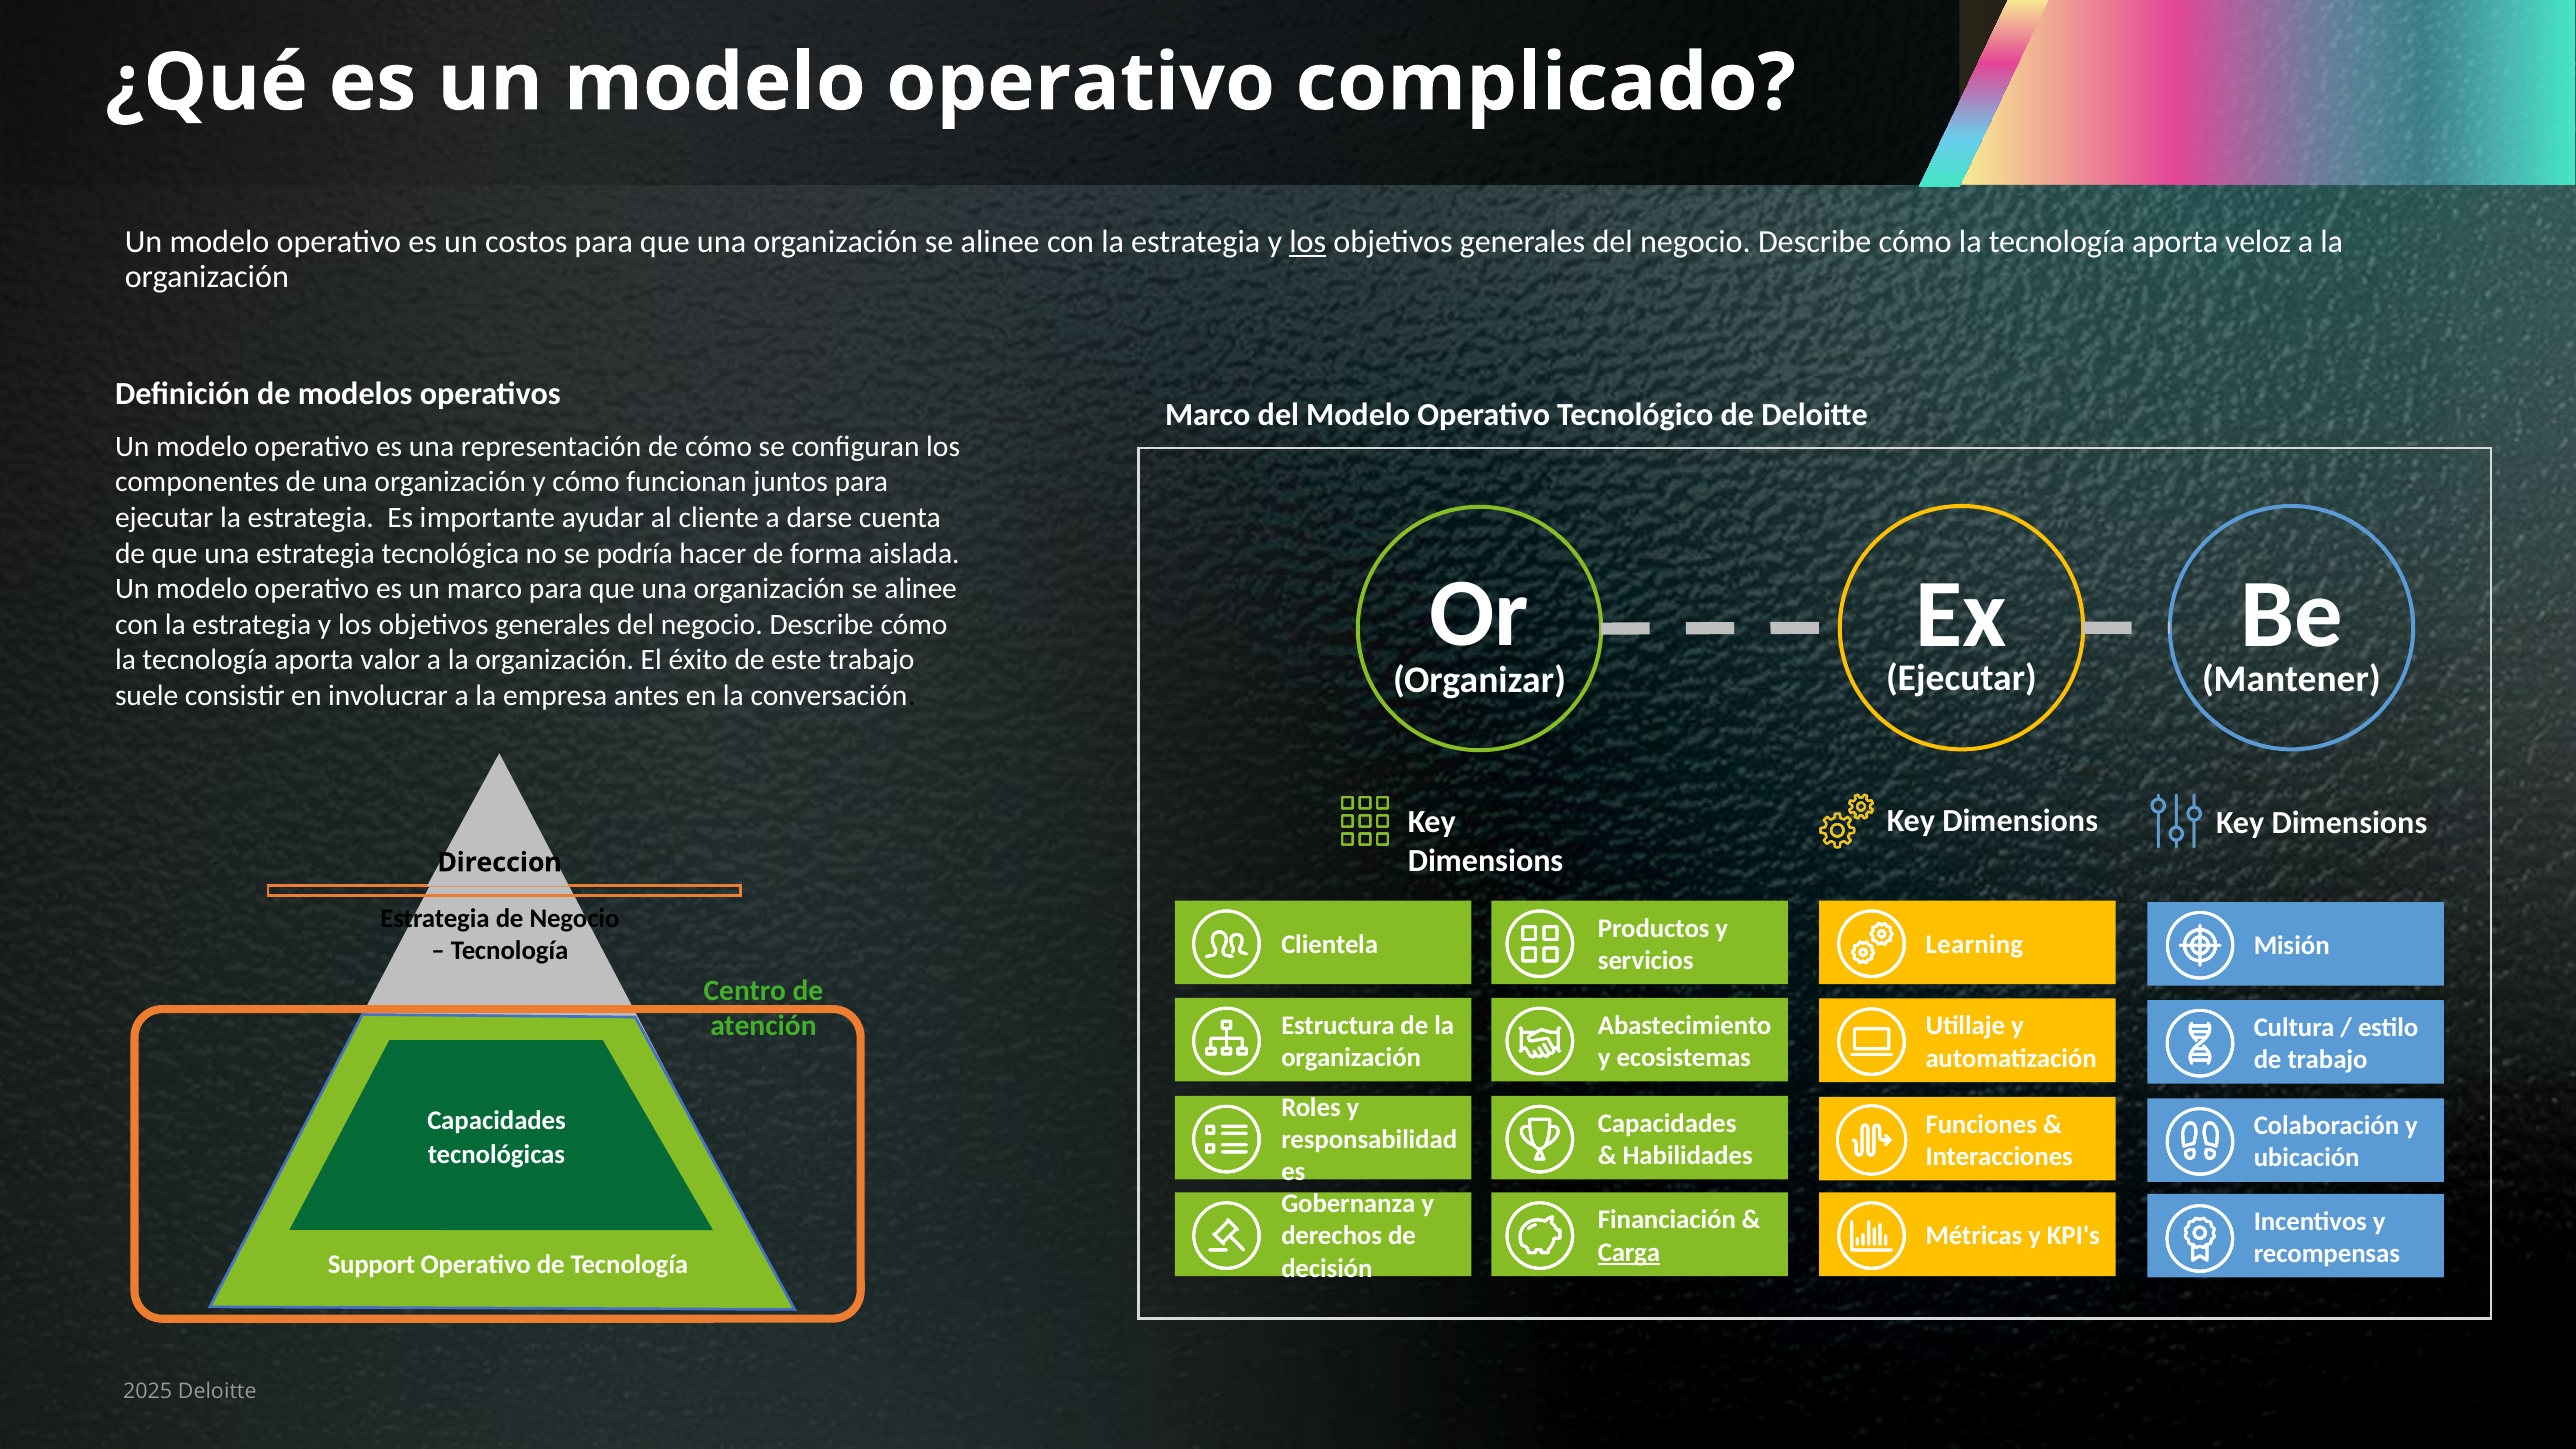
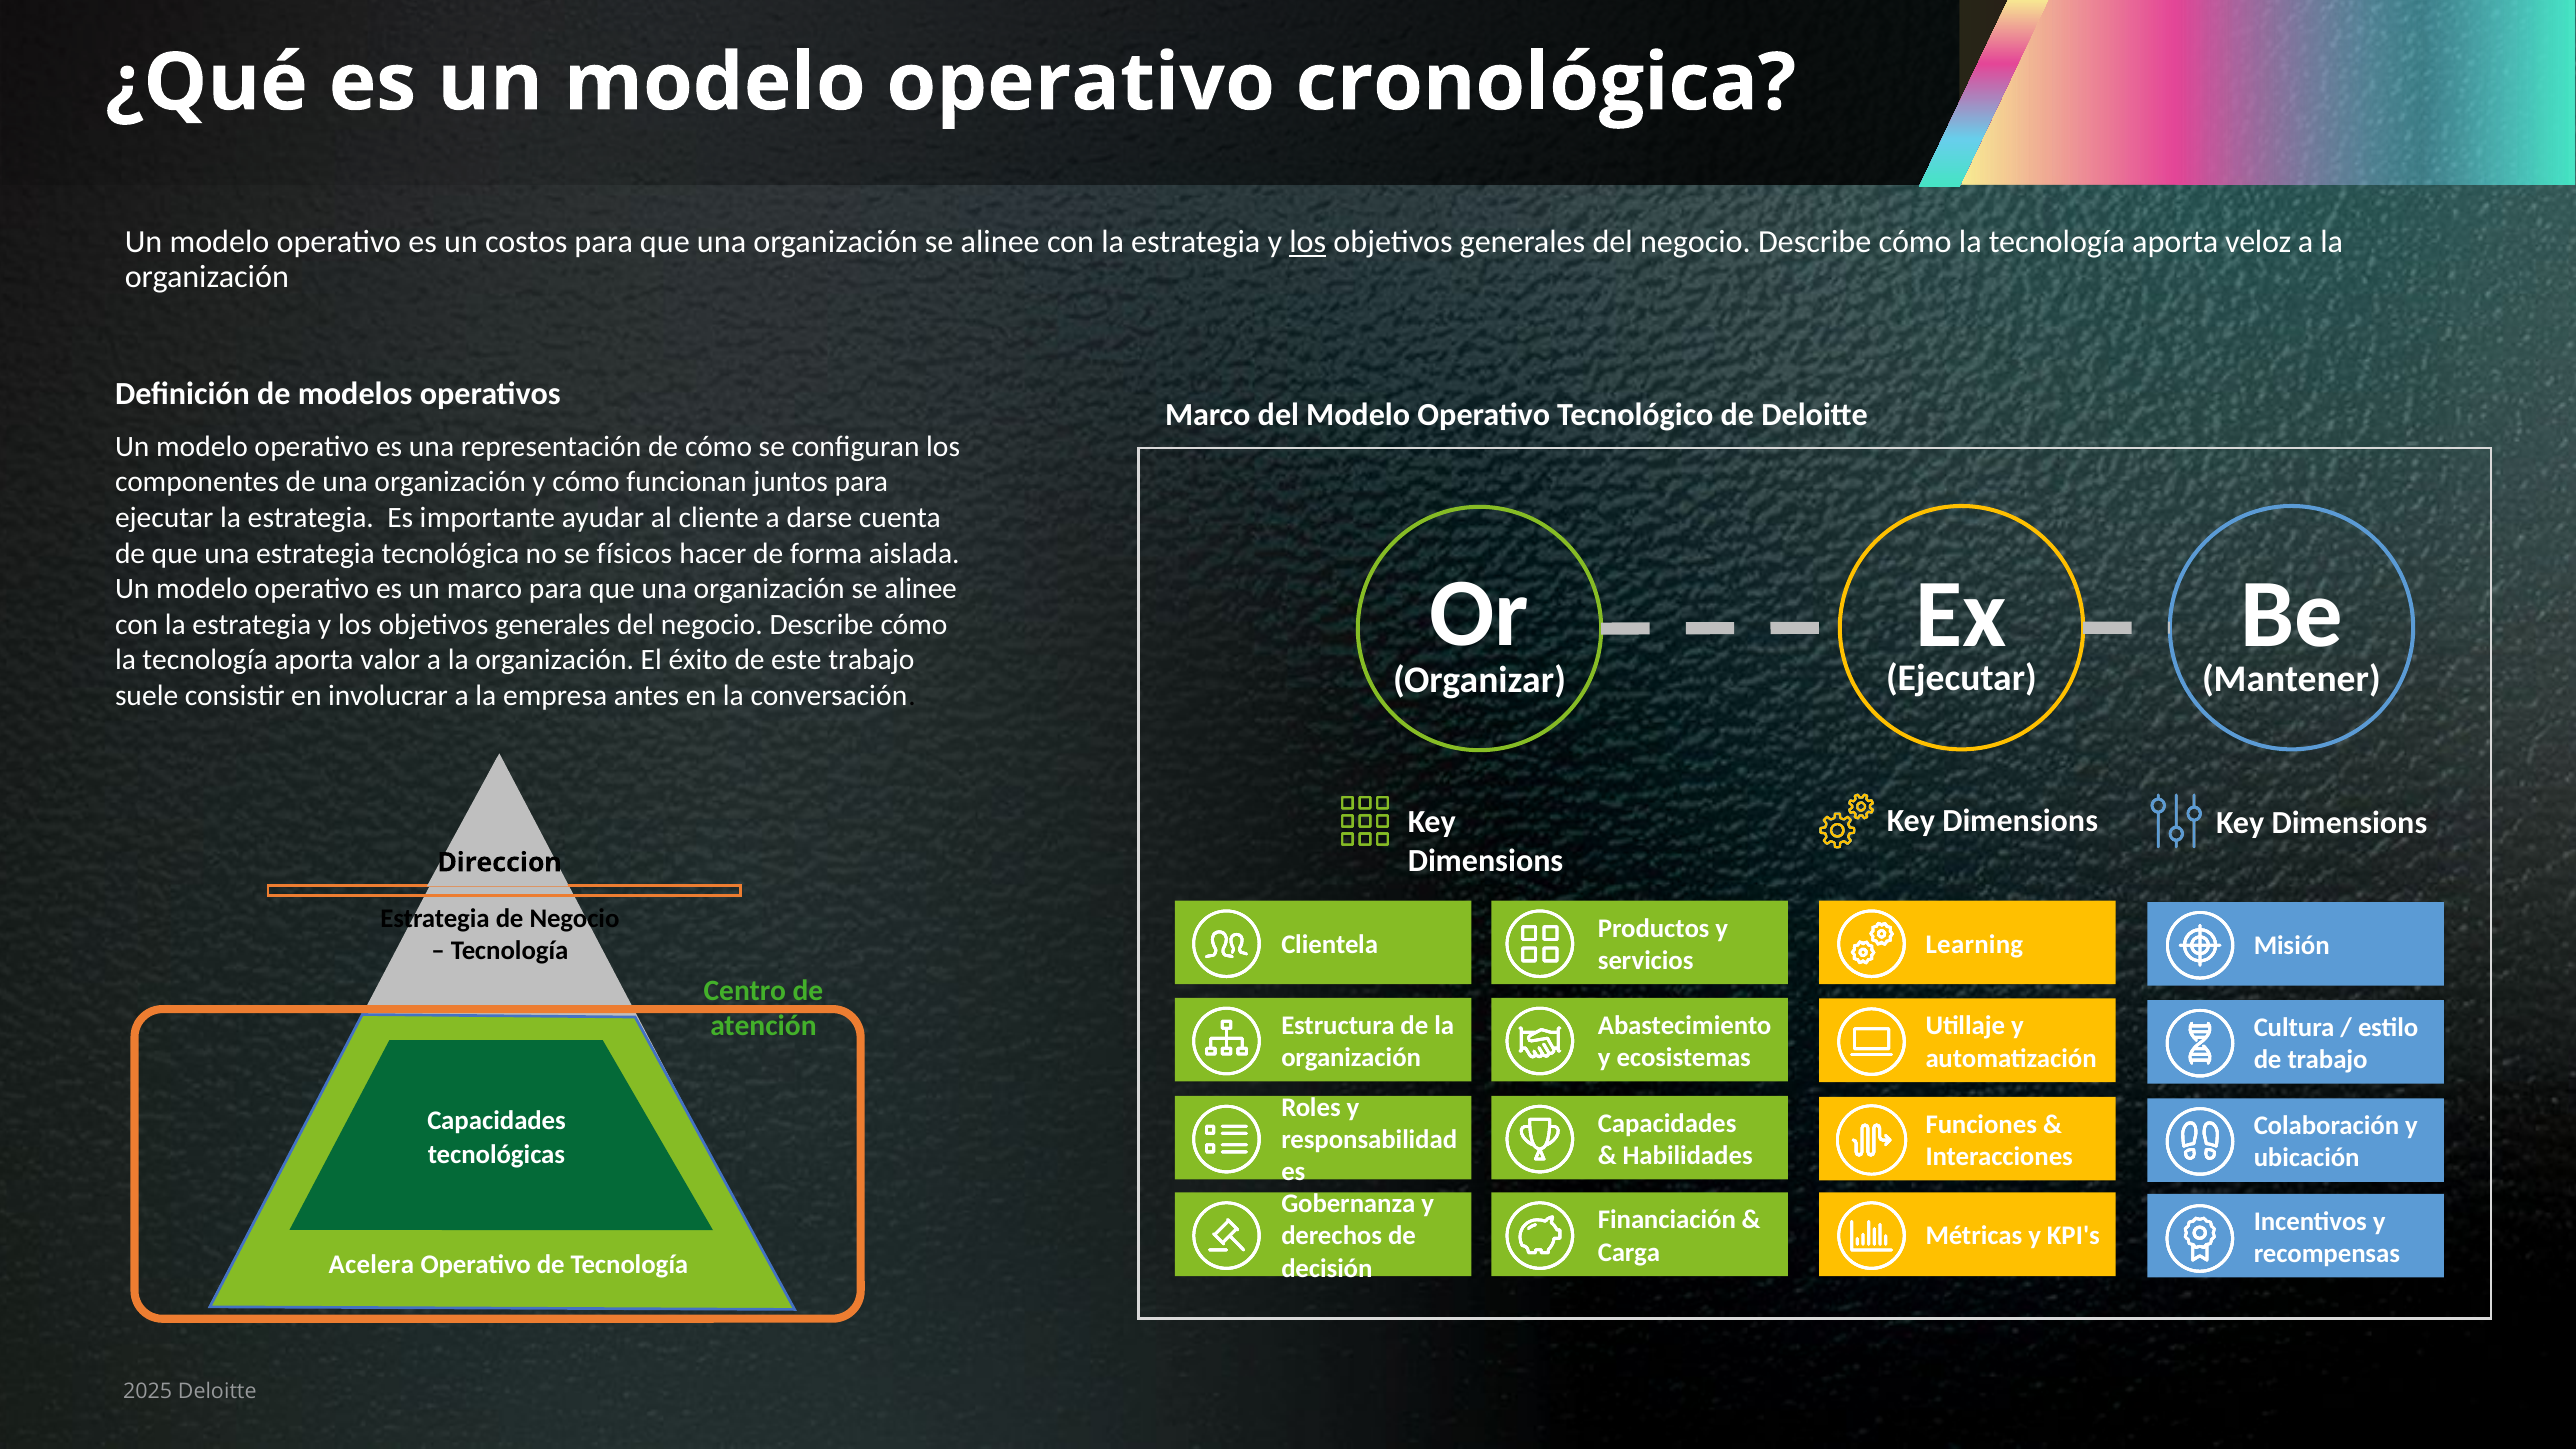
complicado: complicado -> cronológica (1546, 83)
podría: podría -> físicos (634, 553)
Carga underline: present -> none (1629, 1252)
Support: Support -> Acelera (371, 1264)
